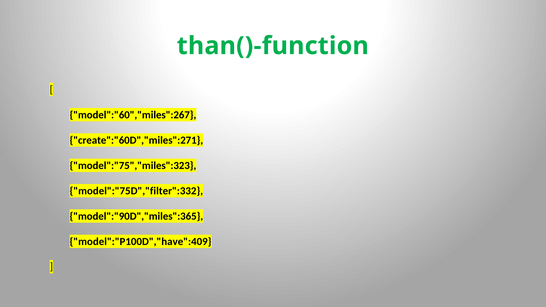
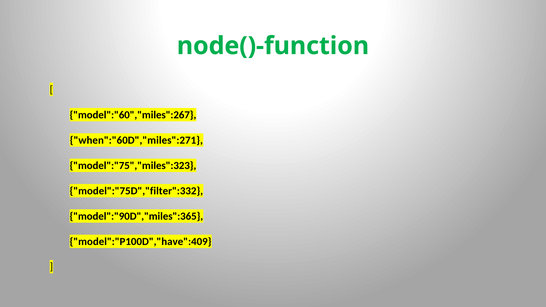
than()-function: than()-function -> node()-function (273, 46)
create":"60D","miles":271: create":"60D","miles":271 -> when":"60D","miles":271 (136, 140)
